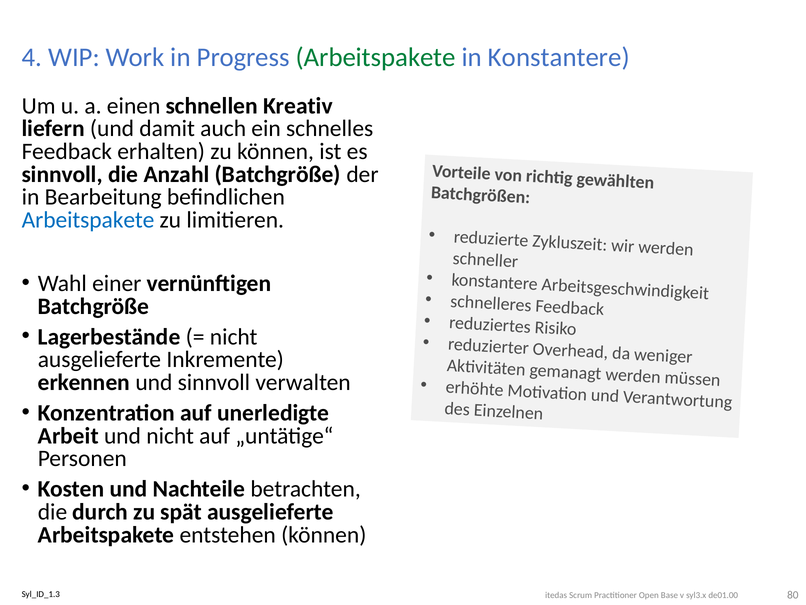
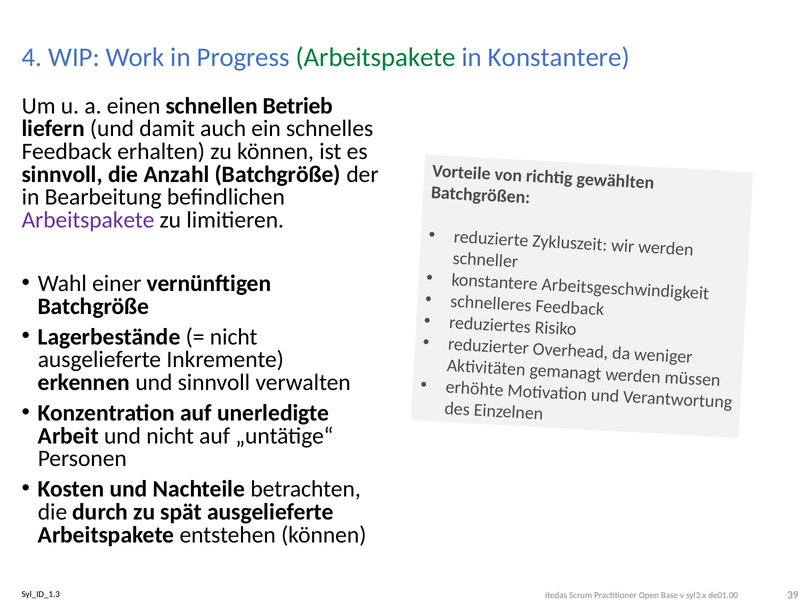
Kreativ: Kreativ -> Betrieb (298, 106)
Arbeitspakete colour: blue -> purple (88, 220)
80: 80 -> 39 (793, 595)
